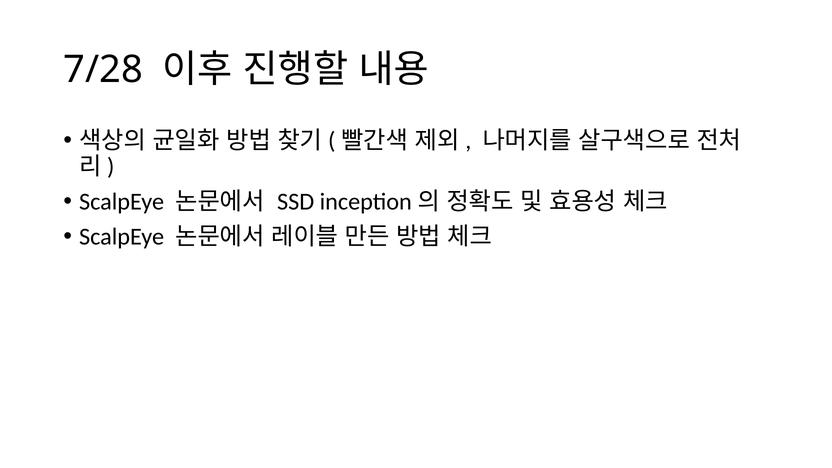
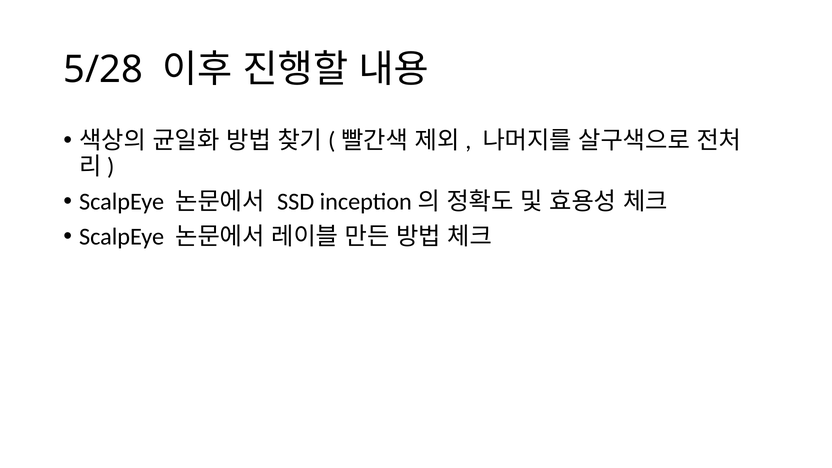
7/28: 7/28 -> 5/28 (103, 70)
